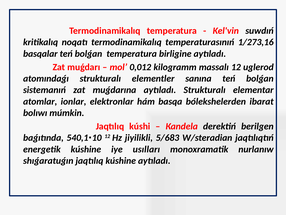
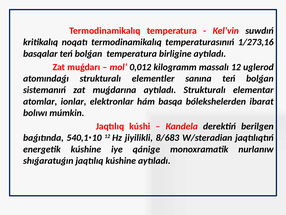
5/683: 5/683 -> 8/683 (167, 137)
usılları: usılları -> qánige (146, 149)
